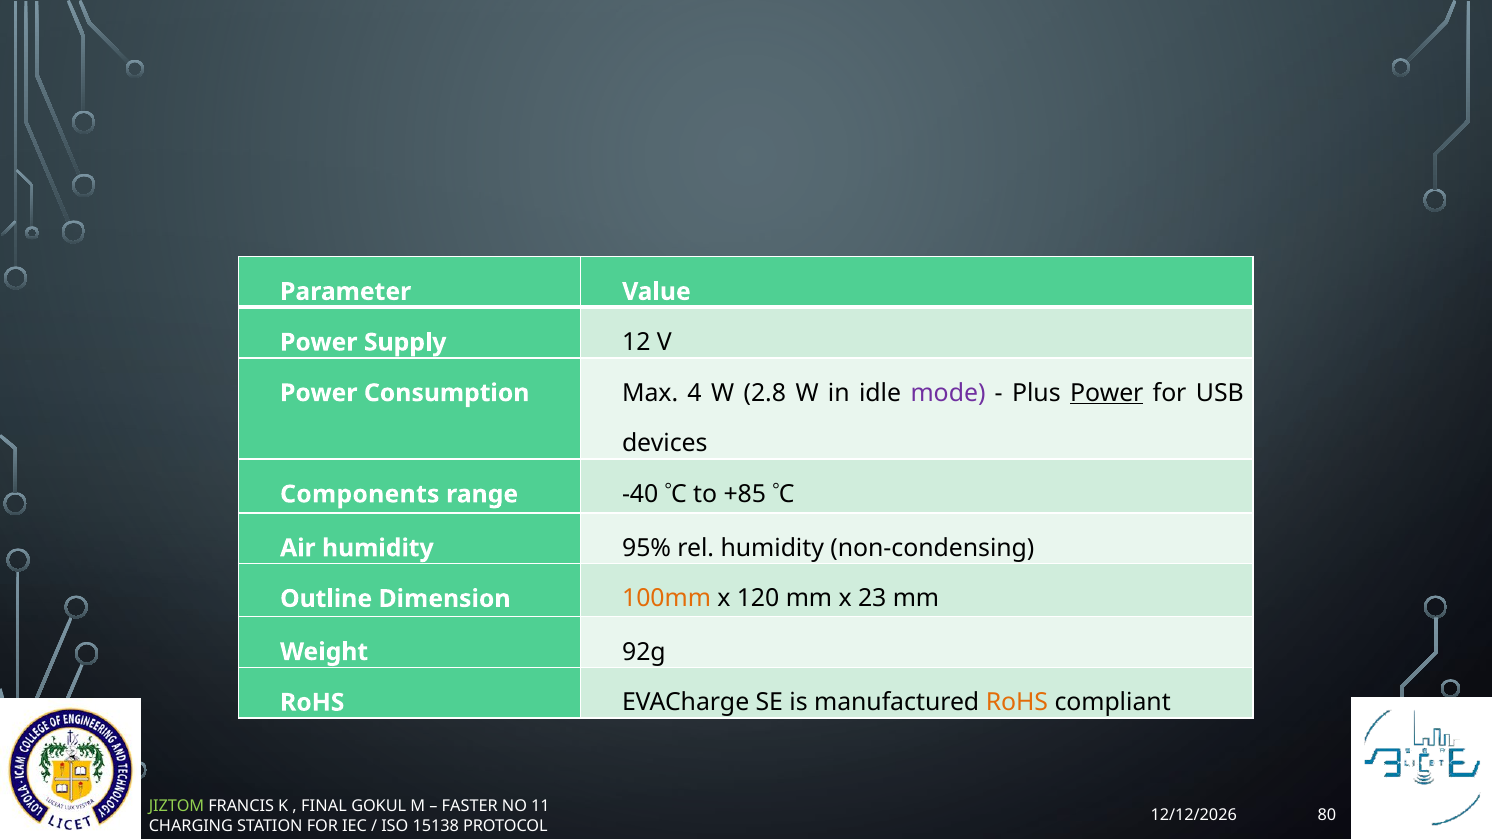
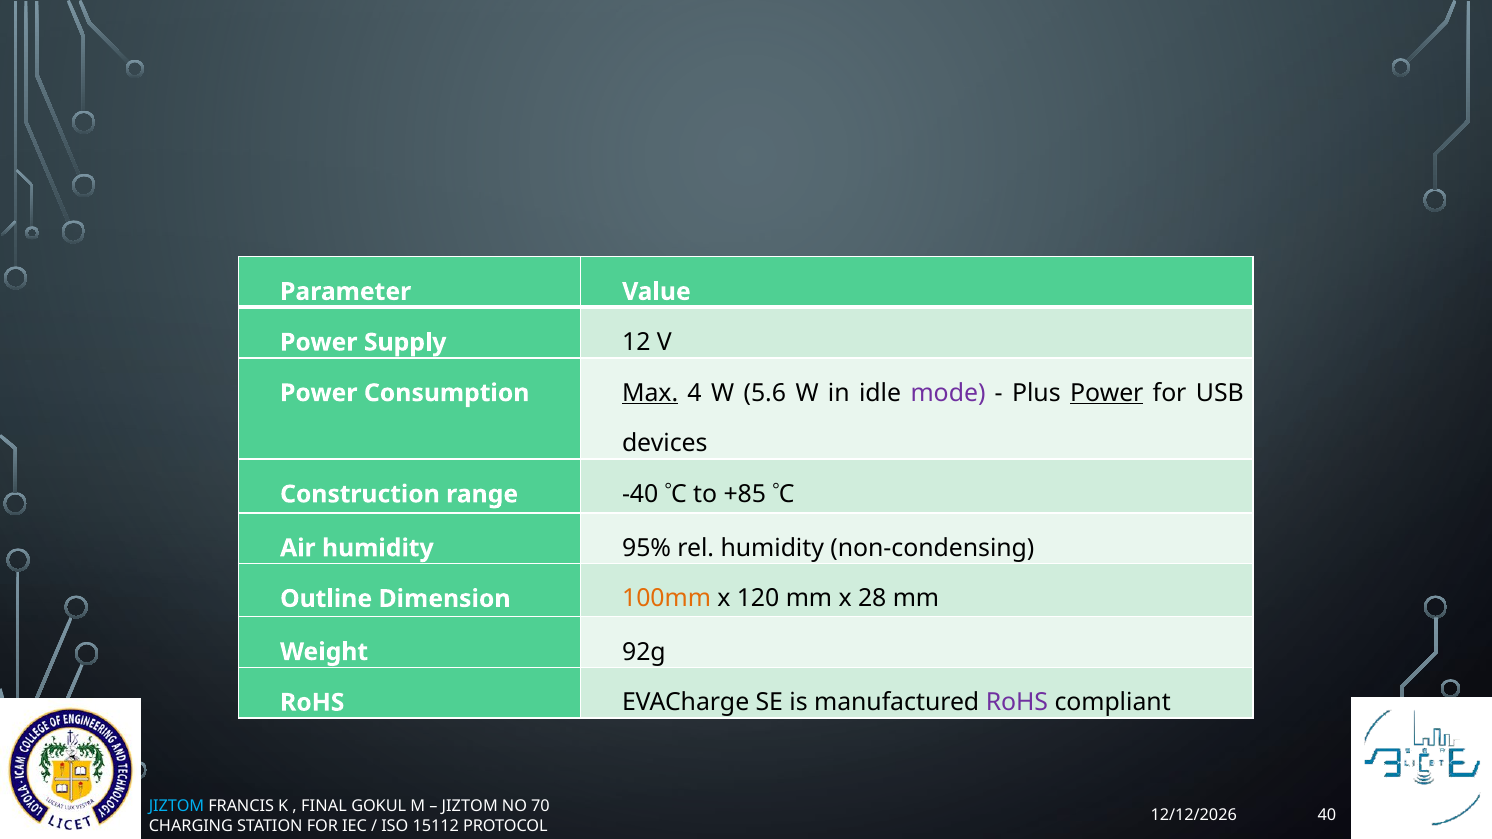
Max underline: none -> present (650, 393)
2.8: 2.8 -> 5.6 (765, 393)
Components: Components -> Construction (360, 494)
23: 23 -> 28 (872, 599)
RoHS colour: orange -> purple (1017, 703)
JIZTOM colour: light green -> light blue (177, 806)
FASTER: FASTER -> JIZTOM (470, 806)
11: 11 -> 70 (540, 806)
80: 80 -> 40 (1327, 815)
15138: 15138 -> 15112 (436, 826)
